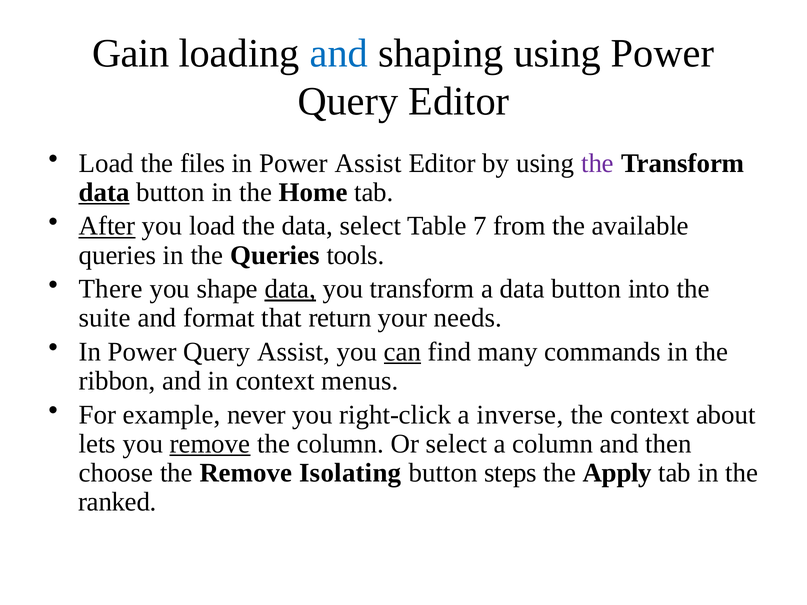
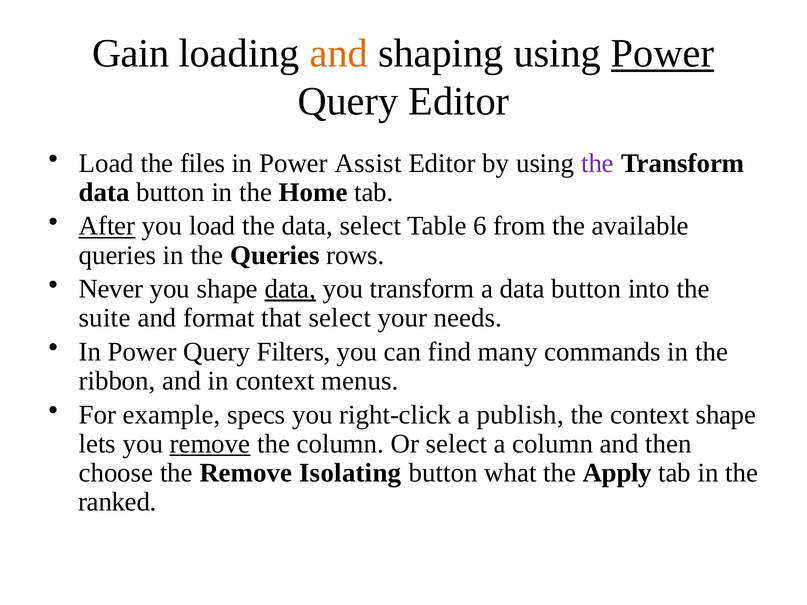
and colour: blue -> orange (339, 53)
Power underline: none -> present (663, 53)
data underline: present -> none (104, 192)
7: 7 -> 6 (480, 226)
tools: tools -> rows (355, 255)
There: There -> Never (111, 289)
that return: return -> select (340, 318)
Query Assist: Assist -> Filters (294, 352)
can underline: present -> none (402, 352)
never: never -> specs (256, 415)
inverse: inverse -> publish (520, 415)
context about: about -> shape (726, 415)
steps: steps -> what (510, 473)
